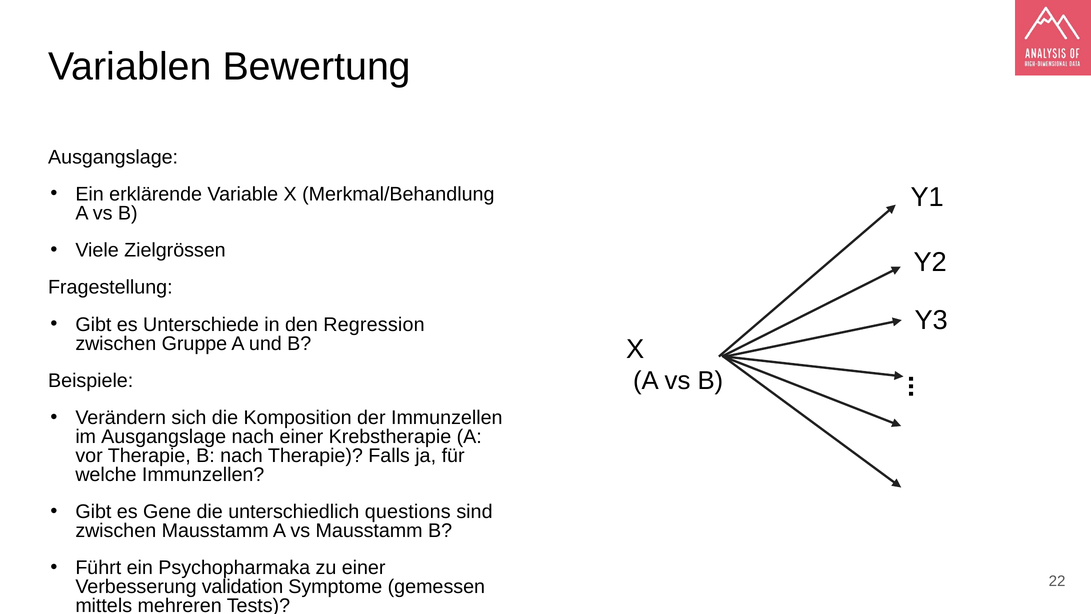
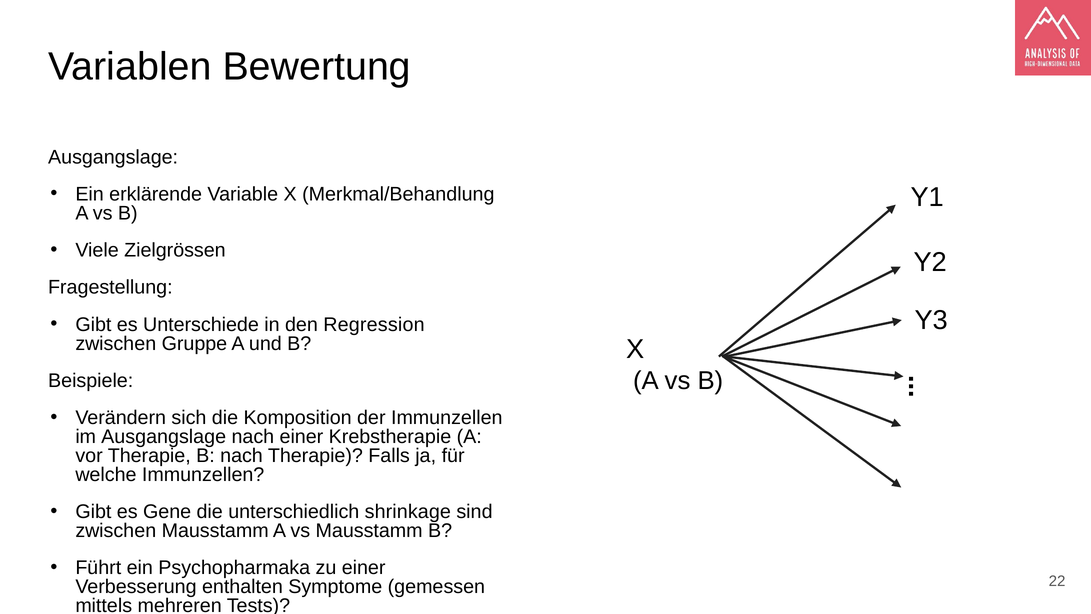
questions: questions -> shrinkage (408, 512)
validation: validation -> enthalten (242, 587)
